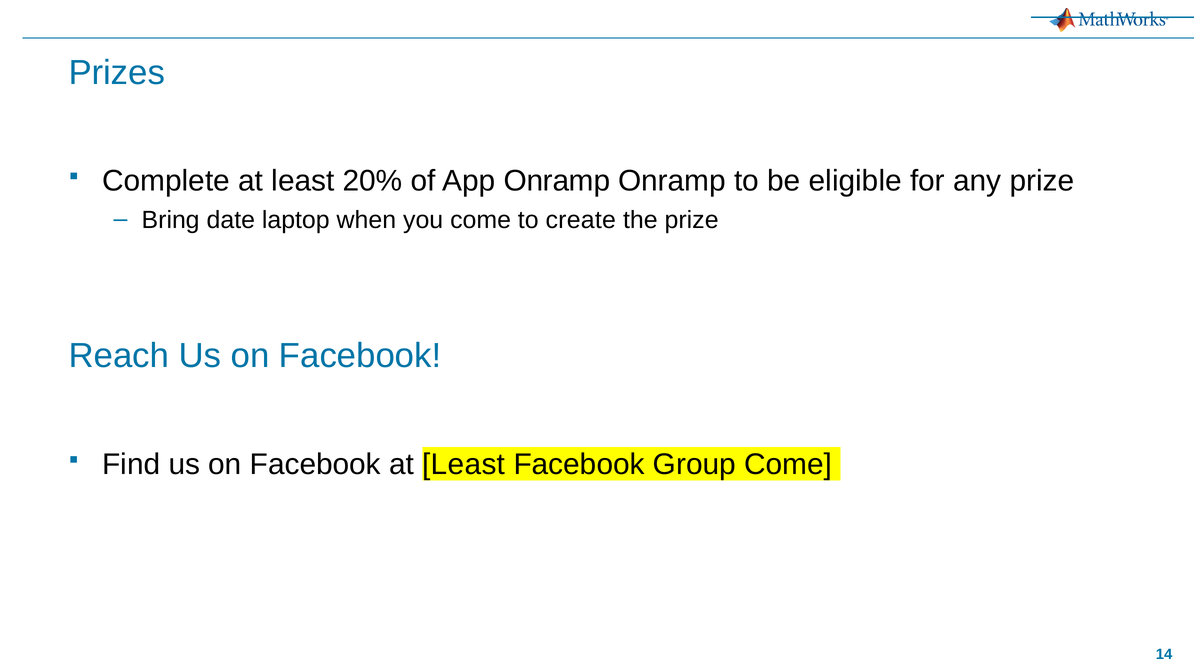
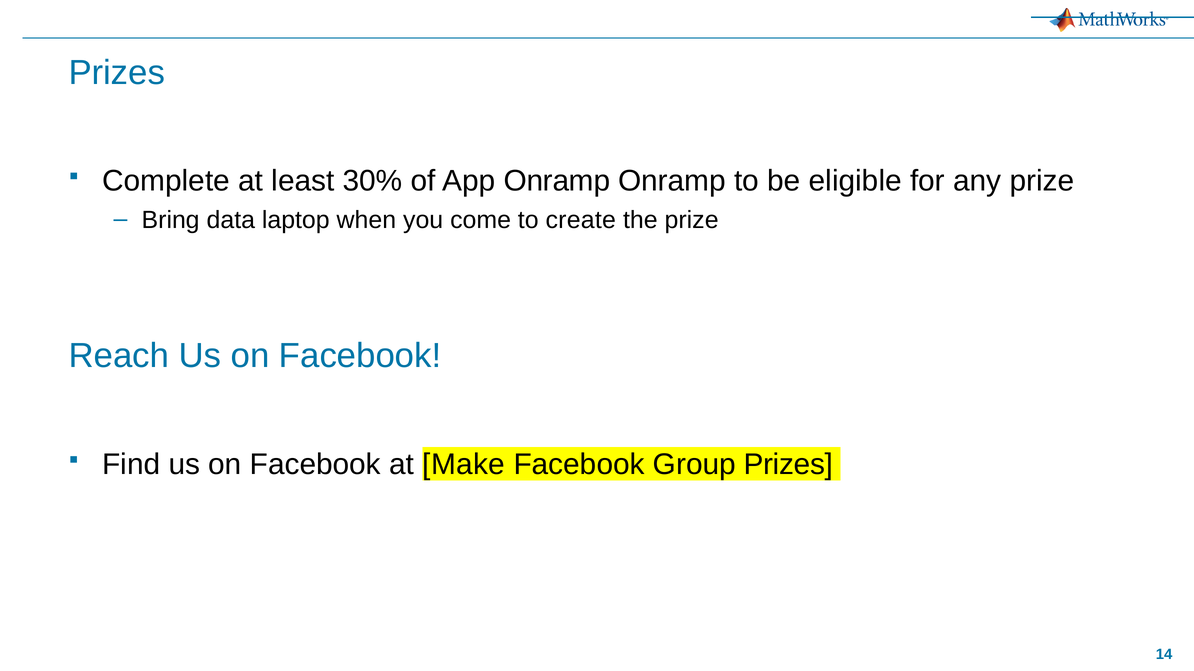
20%: 20% -> 30% (373, 181)
date: date -> data (231, 220)
Facebook at Least: Least -> Make (464, 465)
Group Come: Come -> Prizes (788, 465)
